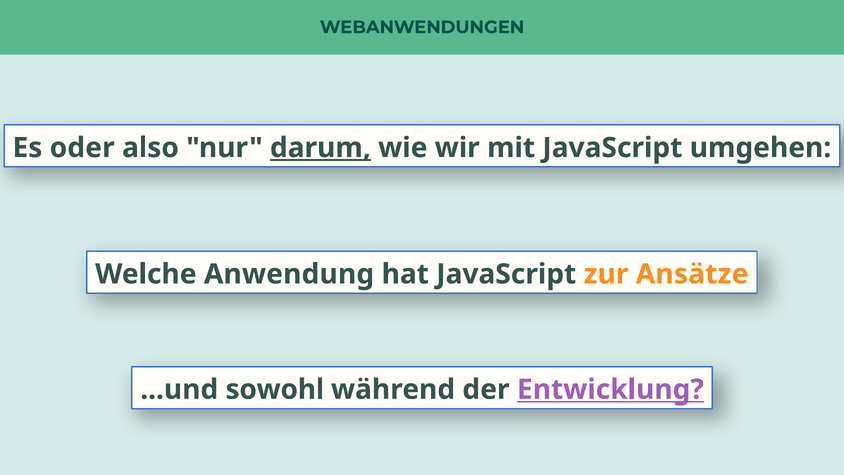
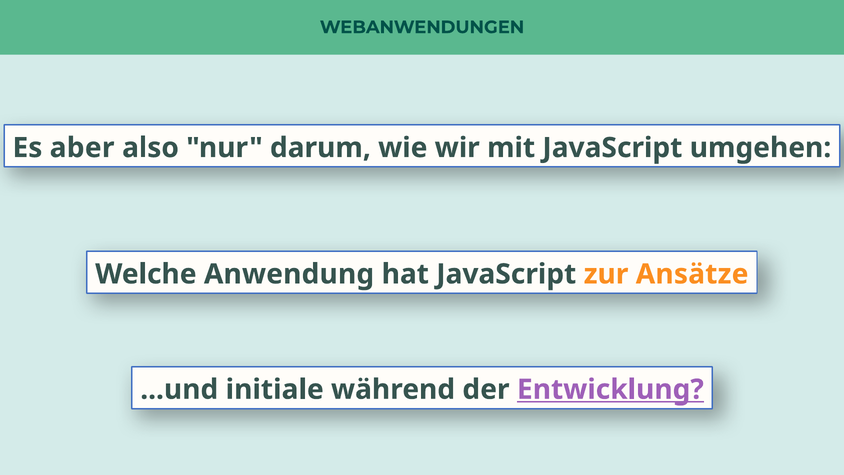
oder: oder -> aber (82, 148)
darum underline: present -> none (320, 148)
sowohl: sowohl -> initiale (275, 389)
